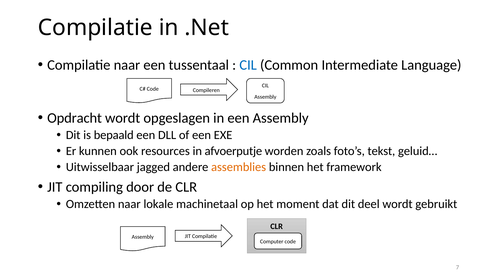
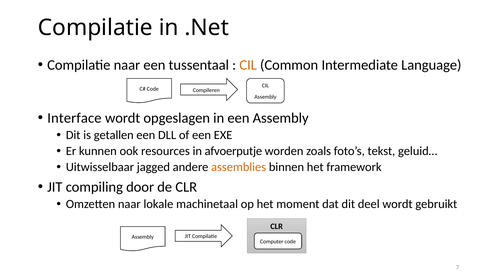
CIL colour: blue -> orange (248, 65)
Opdracht: Opdracht -> Interface (74, 118)
bepaald: bepaald -> getallen (114, 135)
